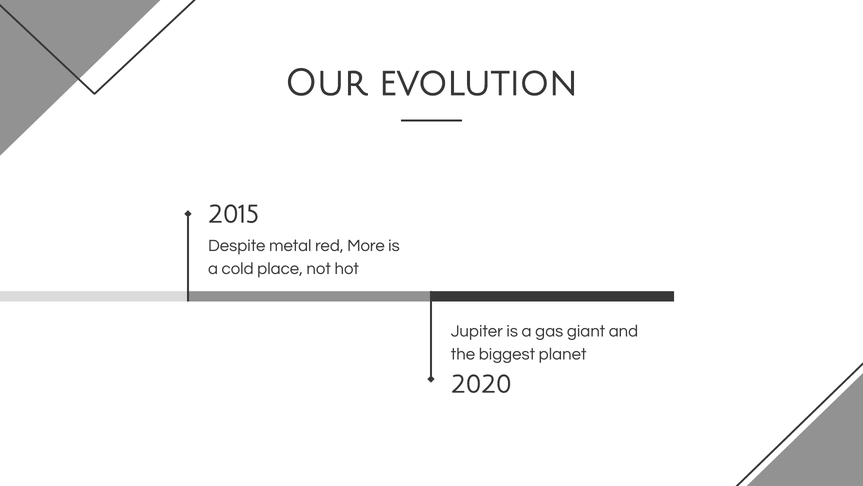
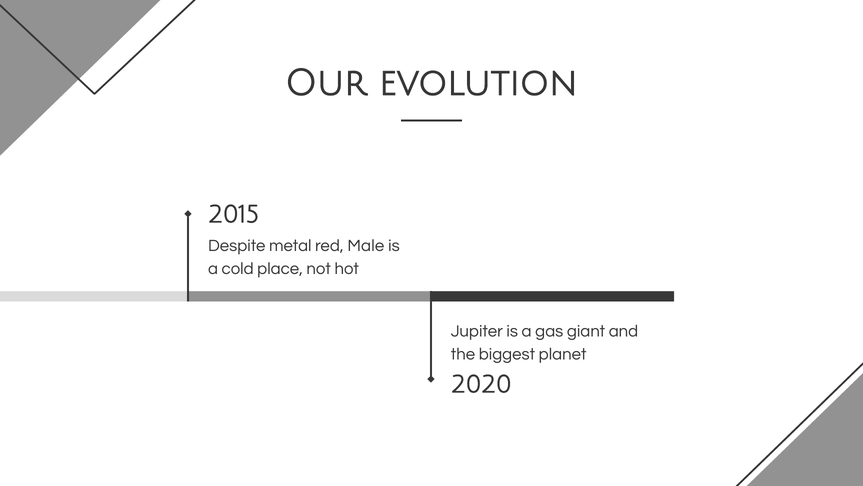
More: More -> Male (366, 245)
